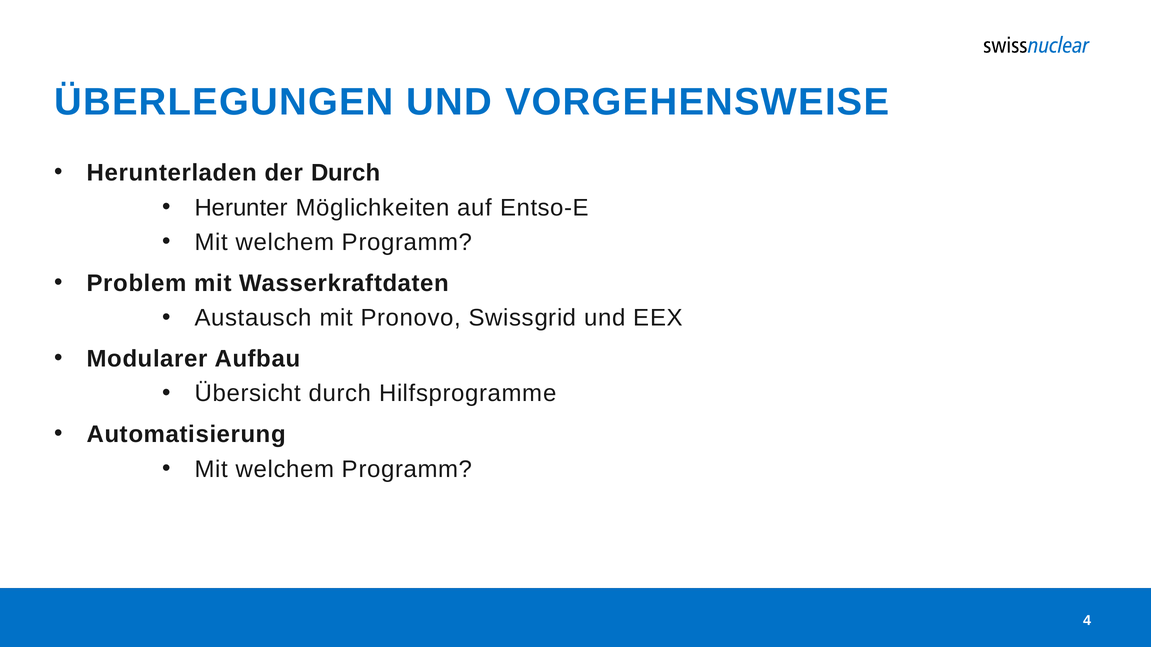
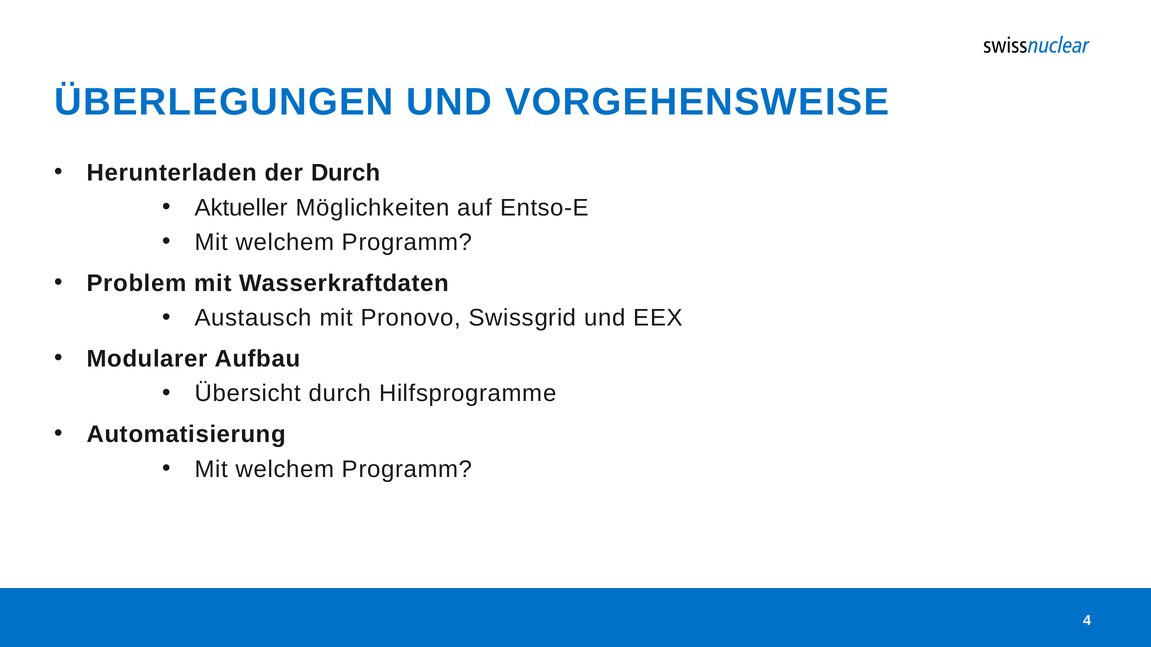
Herunter: Herunter -> Aktueller (241, 208)
